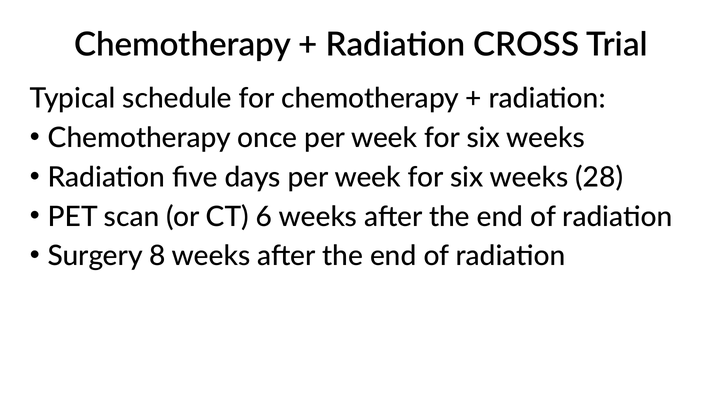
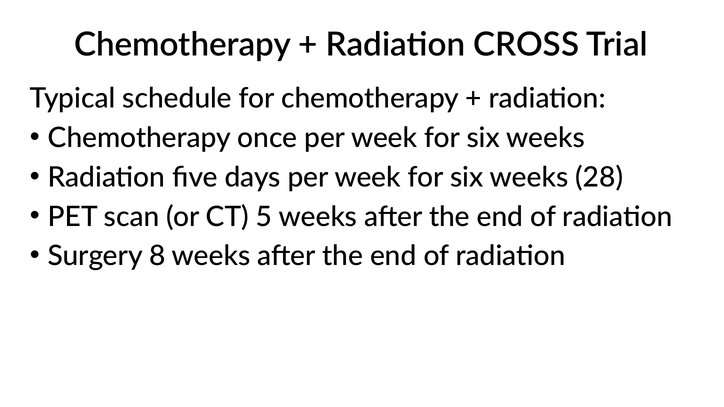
6: 6 -> 5 (264, 217)
